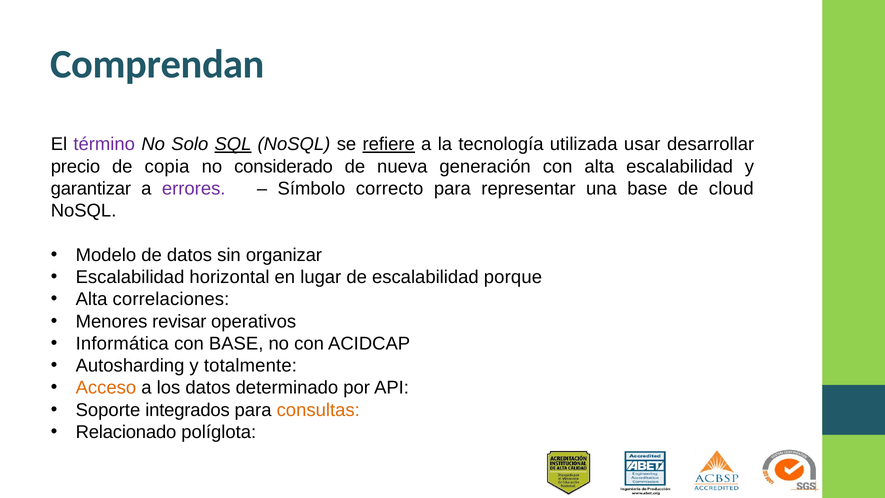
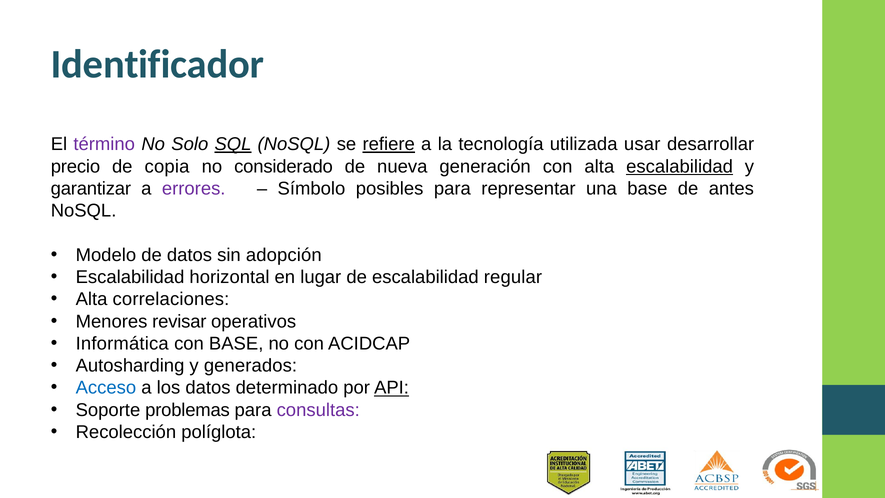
Comprendan: Comprendan -> Identificador (157, 64)
escalabilidad underline: none -> present (680, 166)
correcto: correcto -> posibles (390, 189)
cloud: cloud -> antes (731, 189)
organizar: organizar -> adopción (284, 255)
porque: porque -> regular (513, 277)
totalmente: totalmente -> generados (250, 366)
Acceso colour: orange -> blue (106, 388)
API underline: none -> present (392, 388)
integrados: integrados -> problemas (188, 410)
consultas colour: orange -> purple (318, 410)
Relacionado: Relacionado -> Recolección (126, 432)
